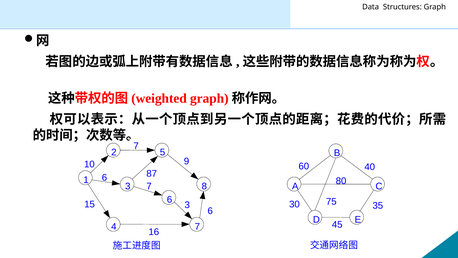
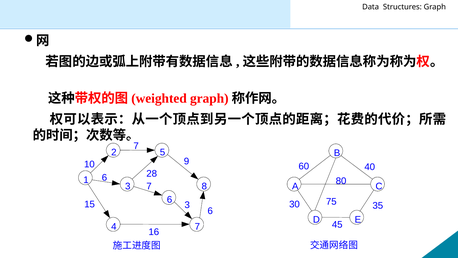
87: 87 -> 28 (152, 173)
